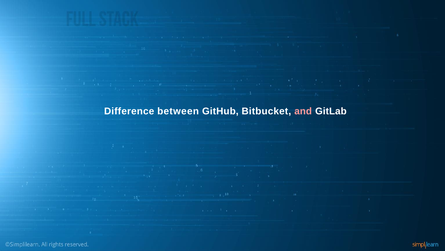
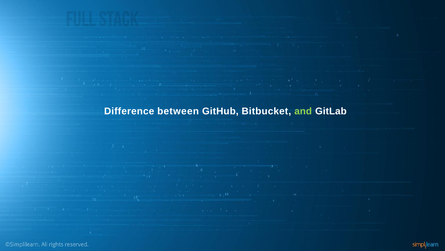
and colour: pink -> light green (303, 111)
